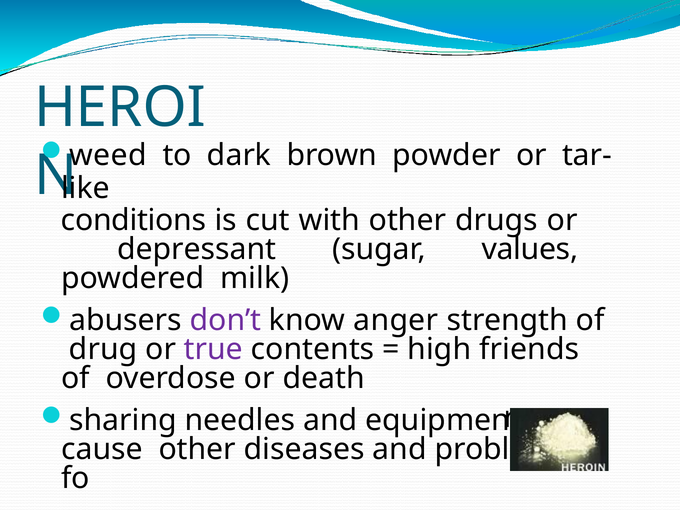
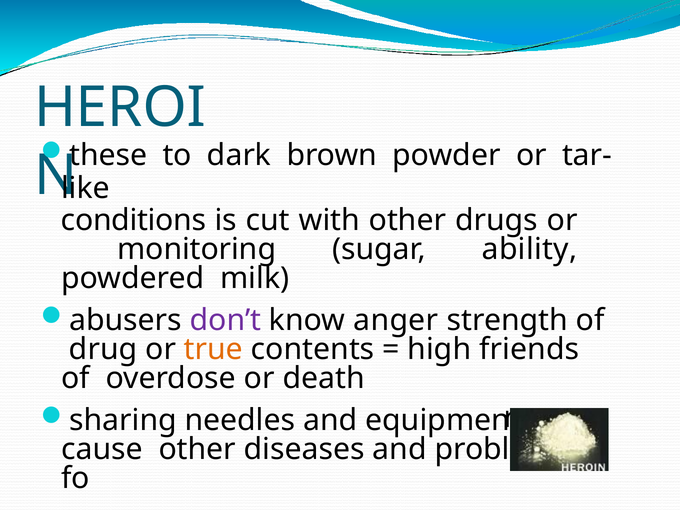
weed: weed -> these (108, 155)
depressant: depressant -> monitoring (197, 249)
values: values -> ability (530, 249)
true colour: purple -> orange (213, 349)
